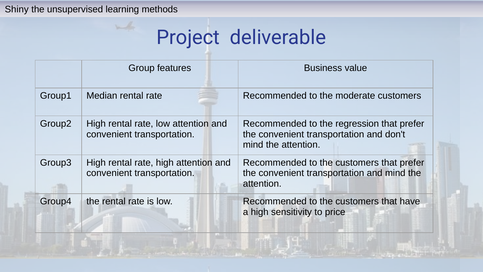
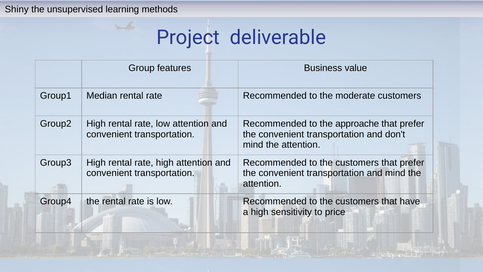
regression: regression -> approache (357, 124)
